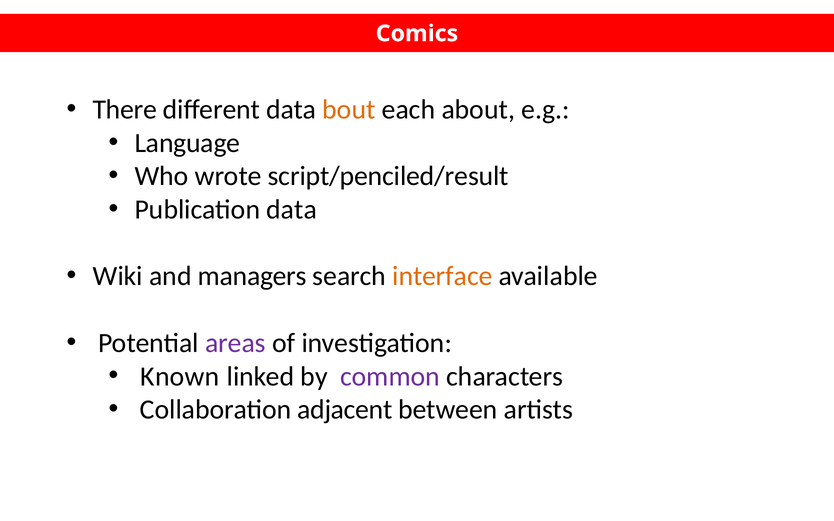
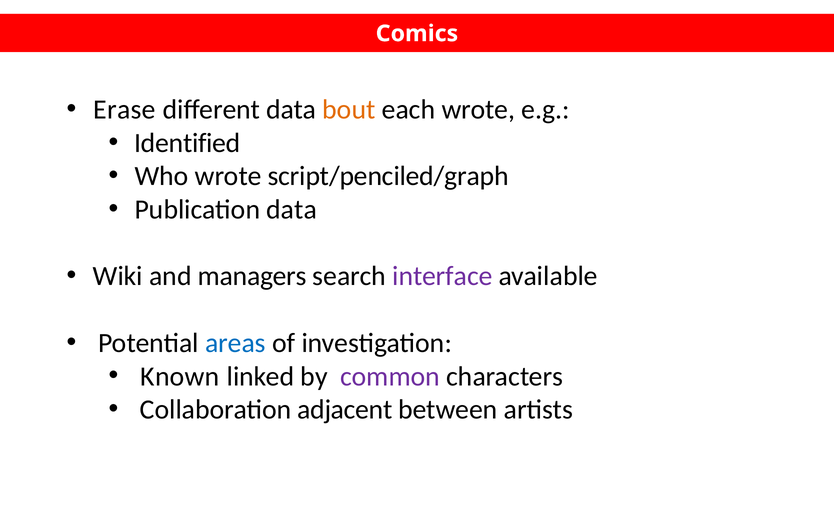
There: There -> Erase (125, 110)
each about: about -> wrote (478, 110)
Language: Language -> Identified (187, 143)
script/penciled/result: script/penciled/result -> script/penciled/graph (388, 176)
interface colour: orange -> purple (442, 276)
areas colour: purple -> blue (235, 343)
